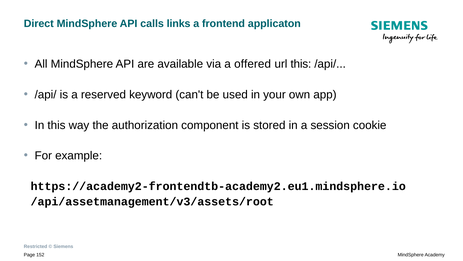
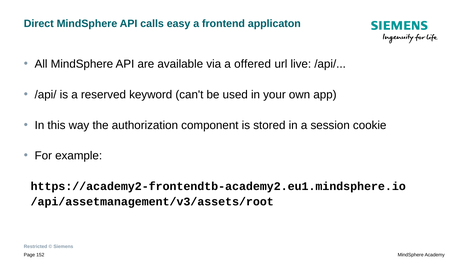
links: links -> easy (179, 24)
url this: this -> live (301, 64)
